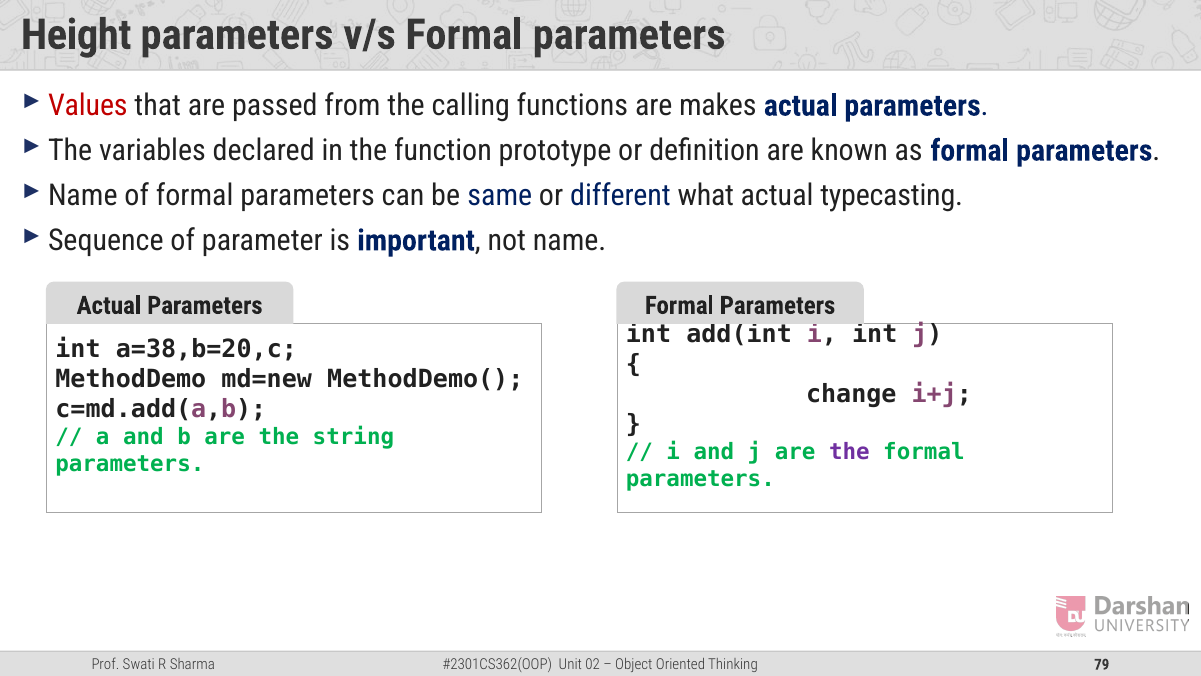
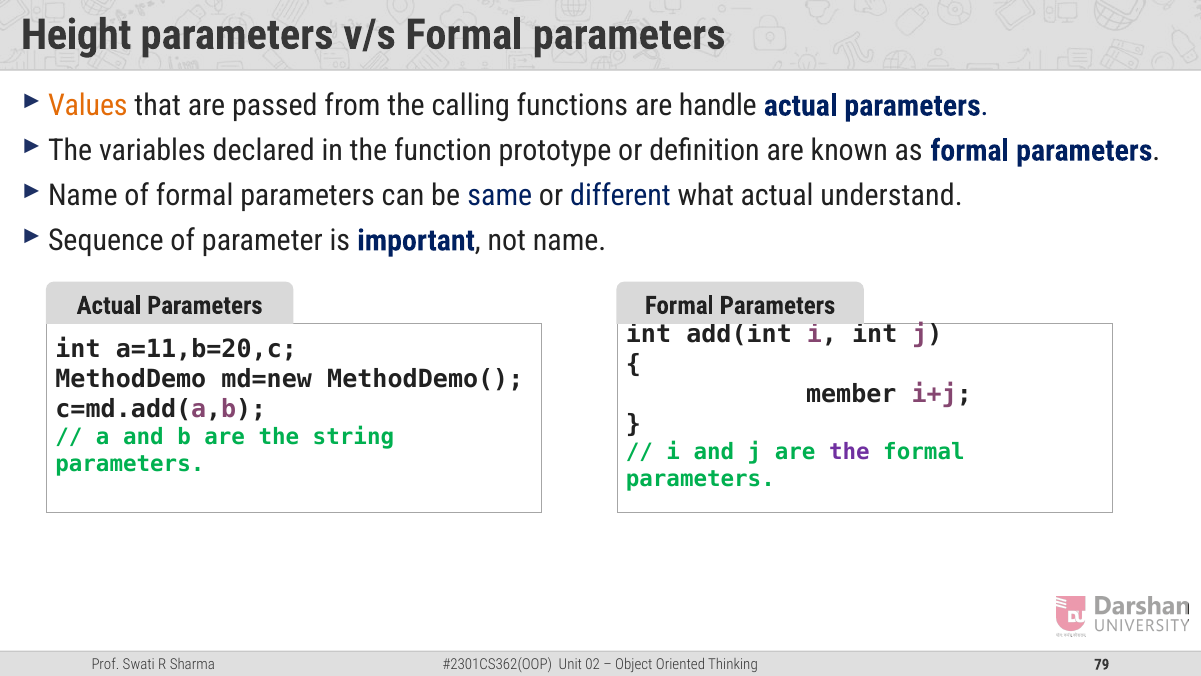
Values colour: red -> orange (88, 106)
makes: makes -> handle (718, 106)
typecasting: typecasting -> understand (891, 195)
a=38,b=20,c: a=38,b=20,c -> a=11,b=20,c (206, 349)
change: change -> member (851, 394)
